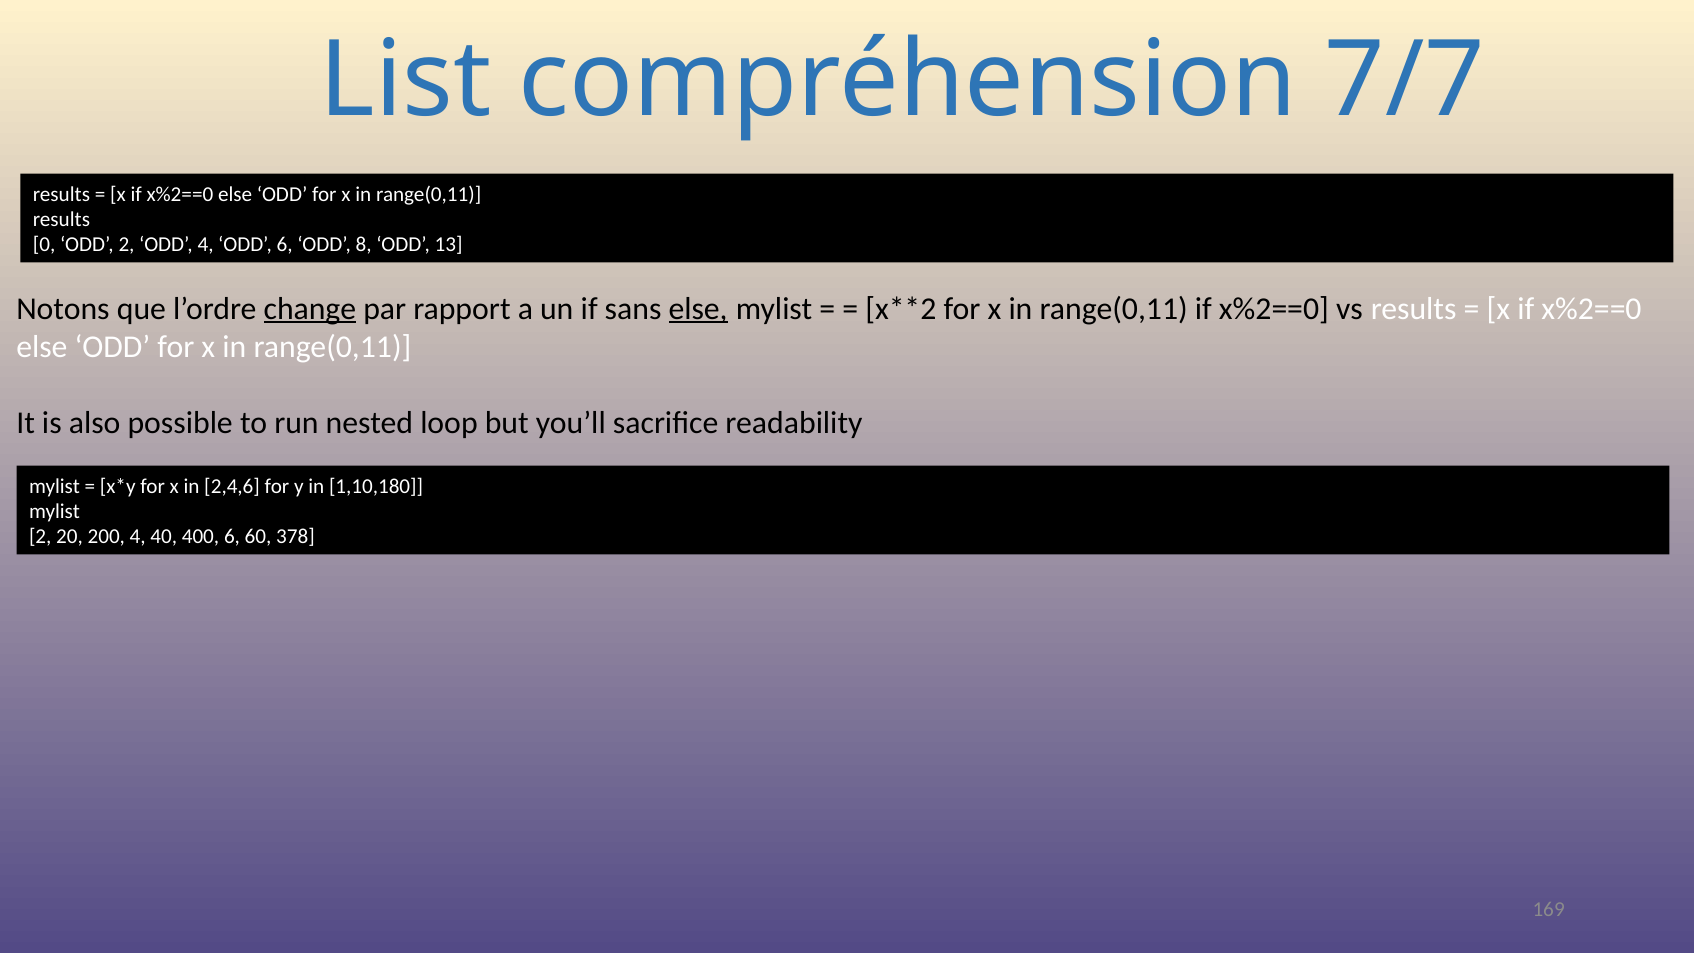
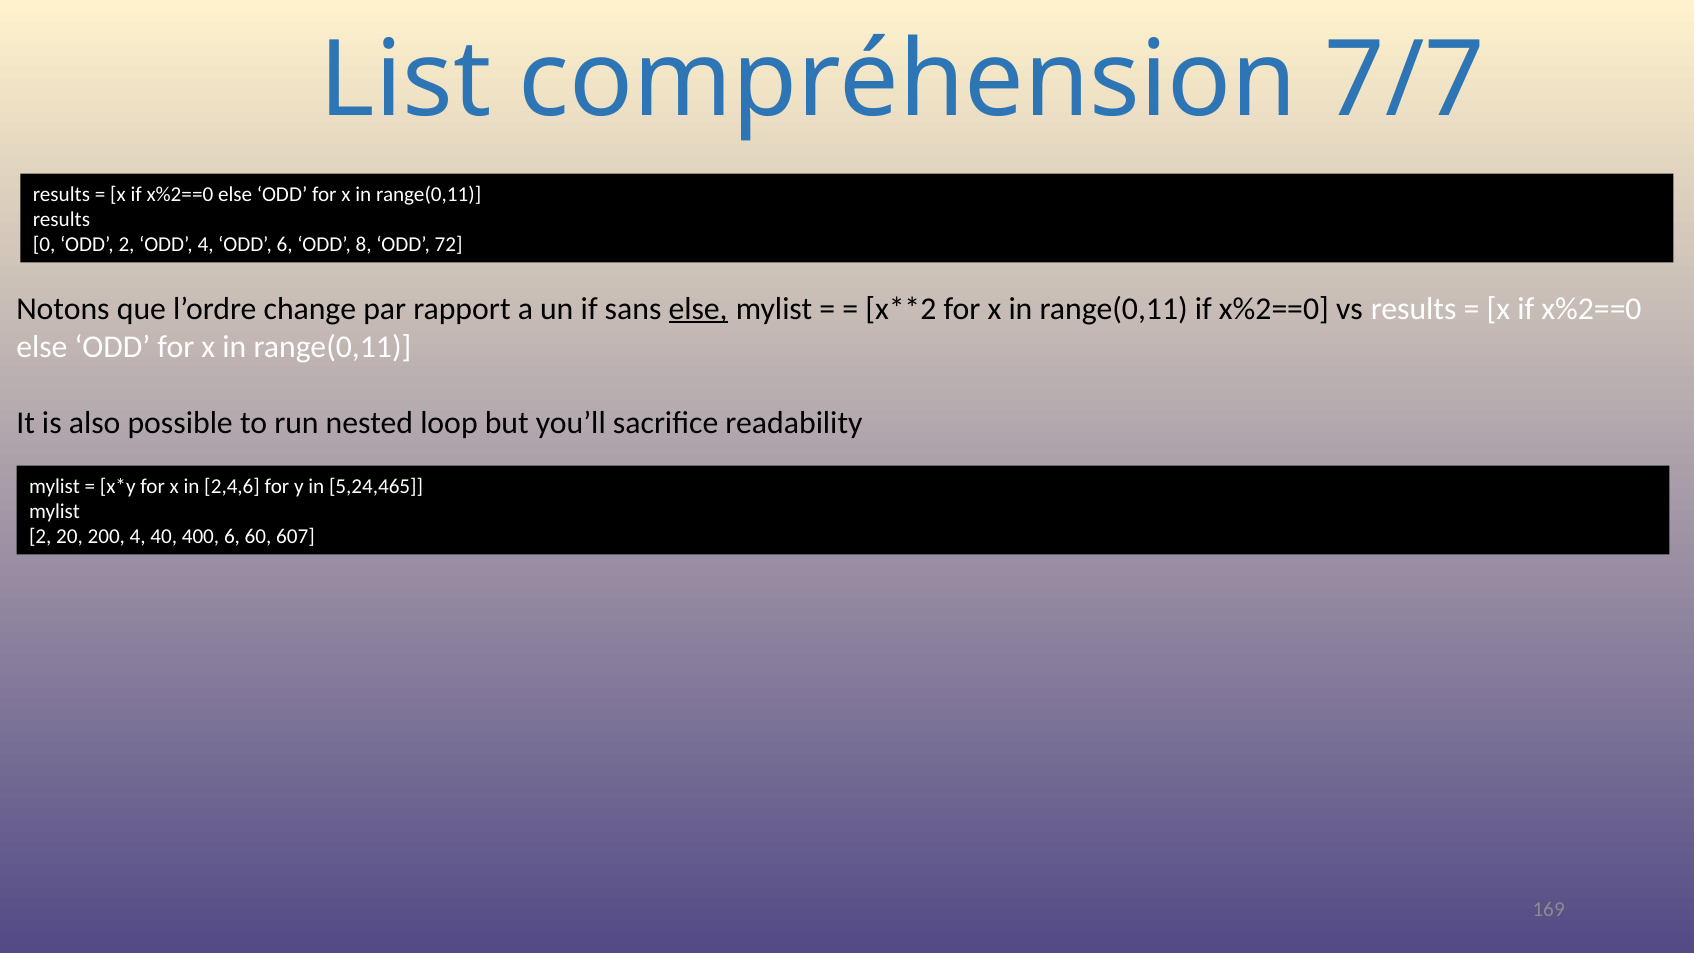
13: 13 -> 72 (449, 245)
change underline: present -> none (310, 309)
1,10,180: 1,10,180 -> 5,24,465 (376, 486)
378: 378 -> 607 (295, 537)
